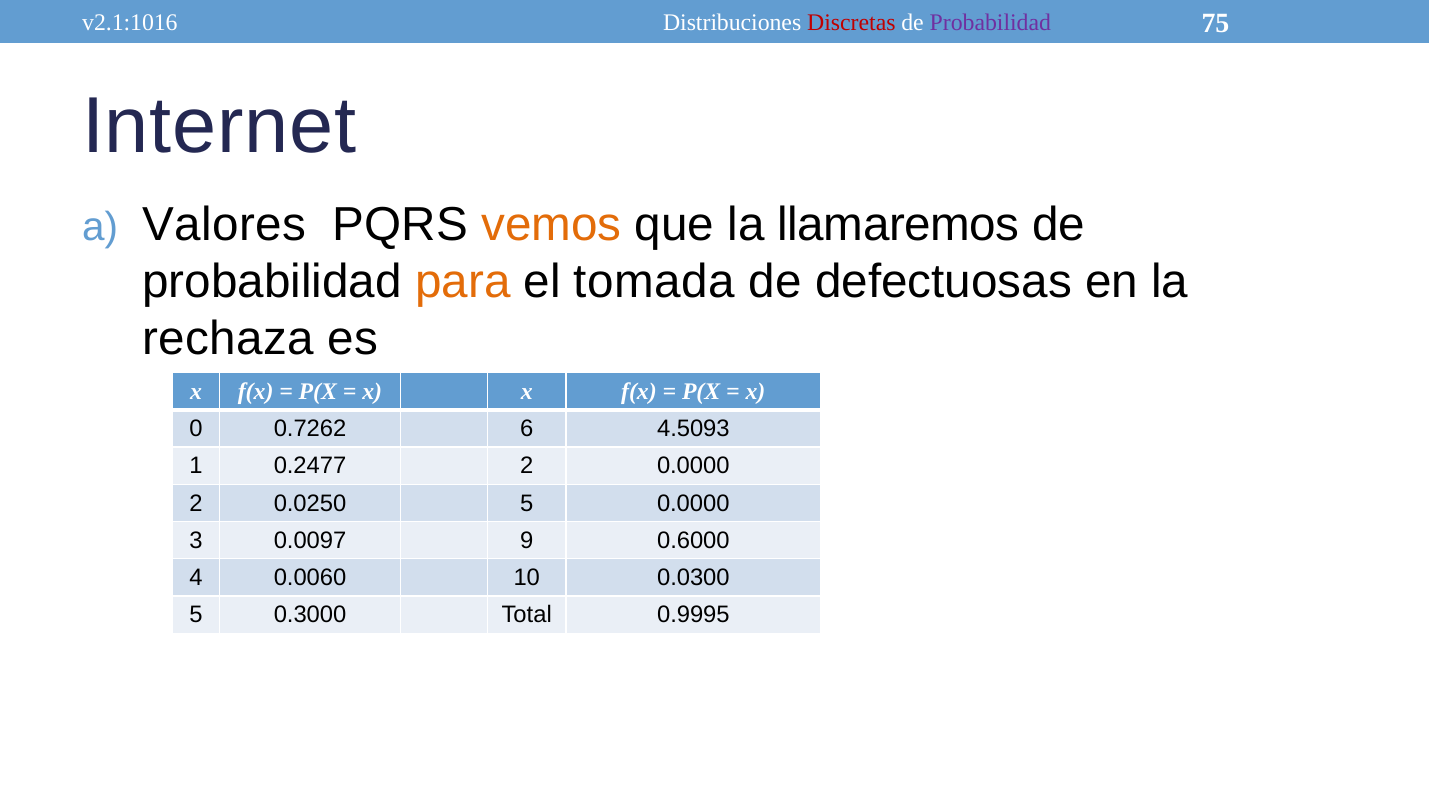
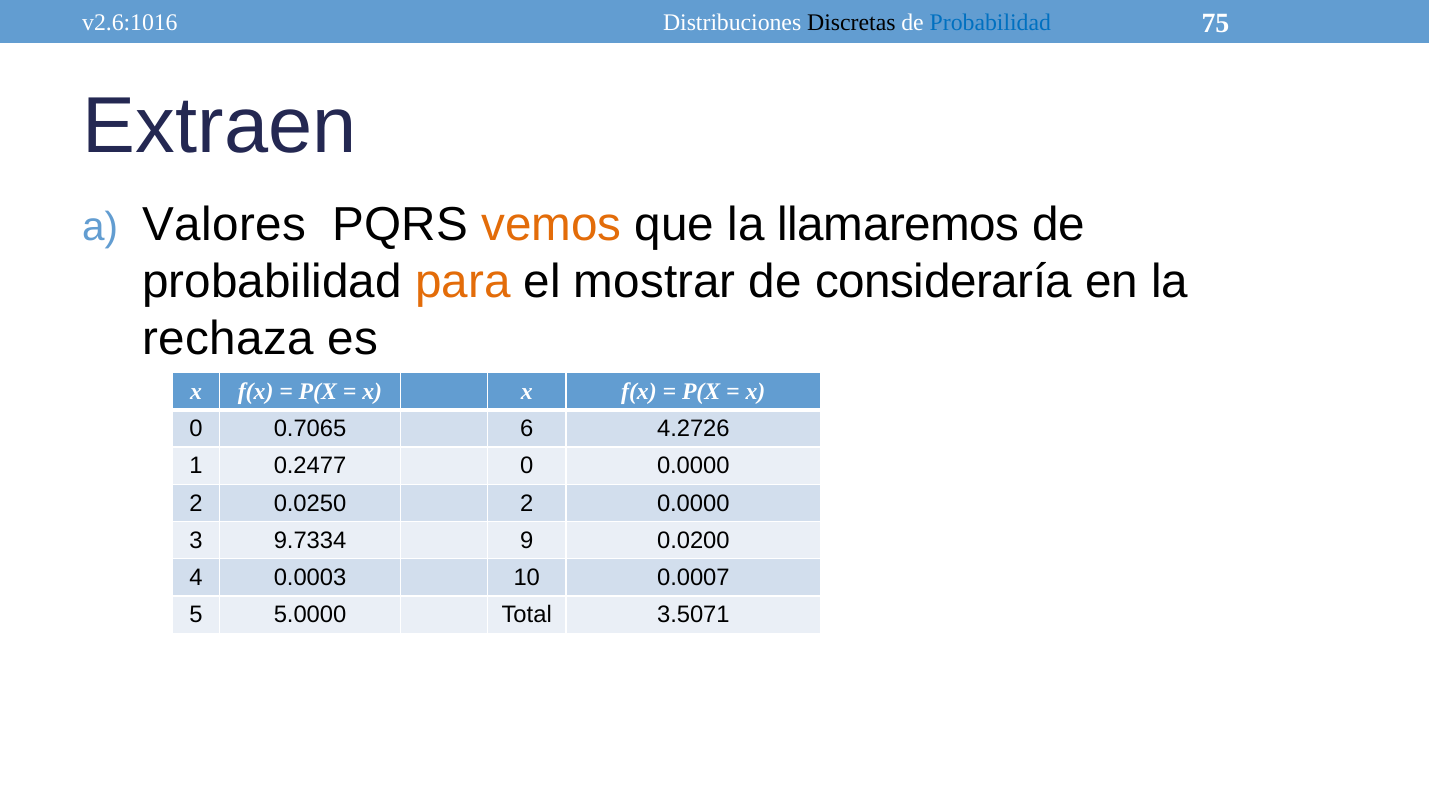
v2.1:1016: v2.1:1016 -> v2.6:1016 (130, 23)
Discretas colour: red -> black (851, 23)
Probabilidad colour: purple -> blue (990, 23)
Internet: Internet -> Extraen (220, 126)
tomada: tomada -> mostrar (655, 282)
defectuosas: defectuosas -> consideraría (944, 282)
0.7262: 0.7262 -> 0.7065 (310, 429)
4.5093: 4.5093 -> 4.2726 (693, 429)
0.2477 2: 2 -> 0 (527, 466)
0.0250 5: 5 -> 2 (527, 503)
0.0097: 0.0097 -> 9.7334 (310, 540)
0.6000: 0.6000 -> 0.0200 (693, 540)
0.0060: 0.0060 -> 0.0003 (310, 578)
0.0300: 0.0300 -> 0.0007 (693, 578)
0.3000: 0.3000 -> 5.0000 (310, 615)
0.9995: 0.9995 -> 3.5071 (693, 615)
